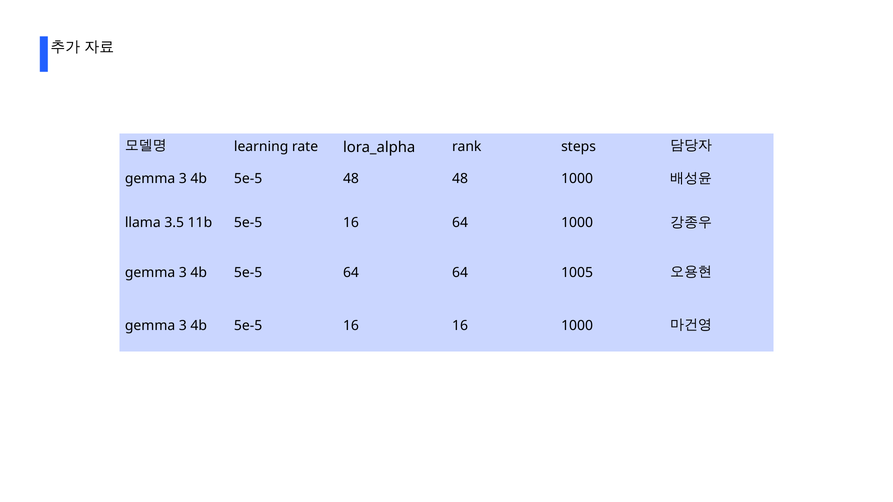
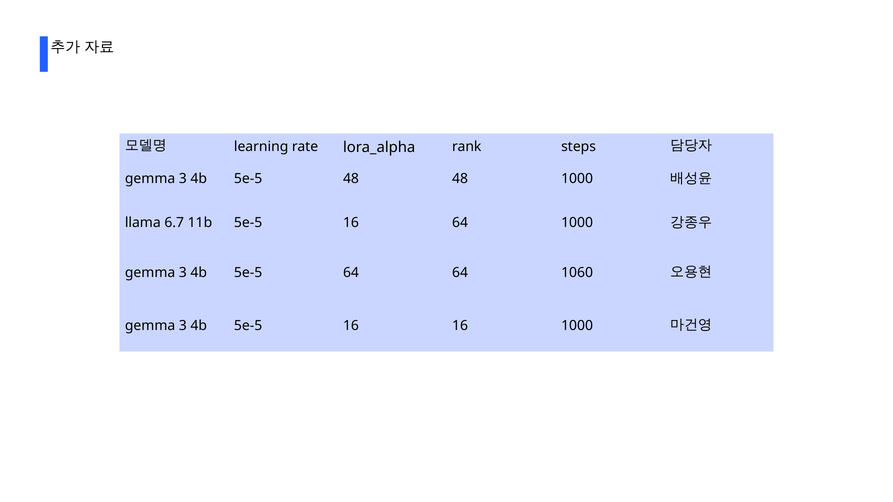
3.5: 3.5 -> 6.7 (174, 223)
1005: 1005 -> 1060 (577, 273)
